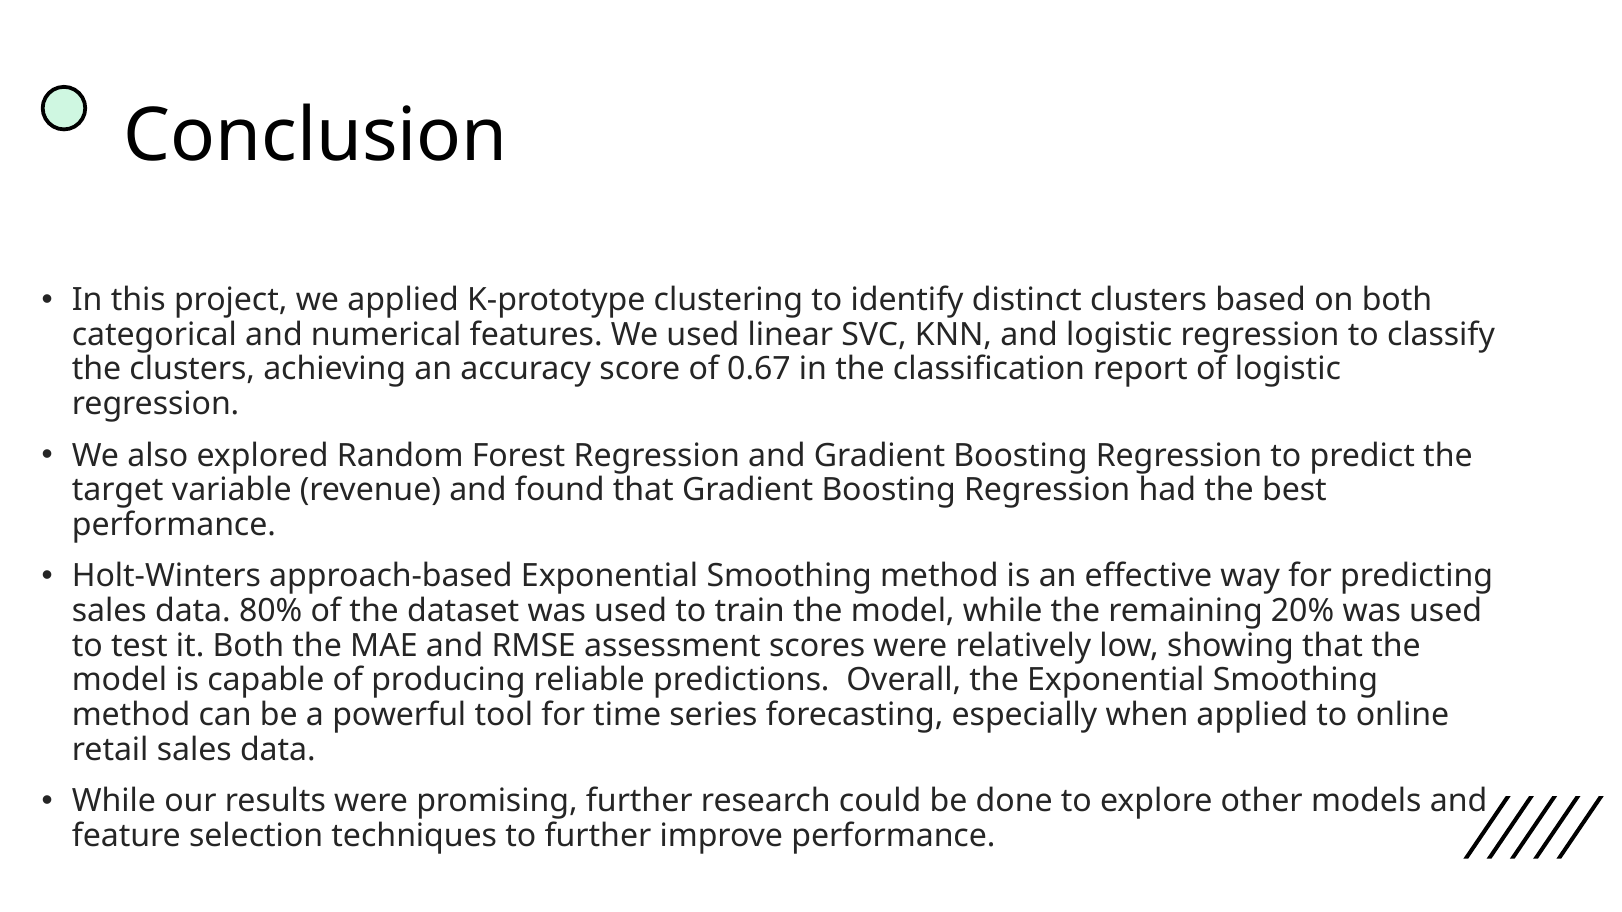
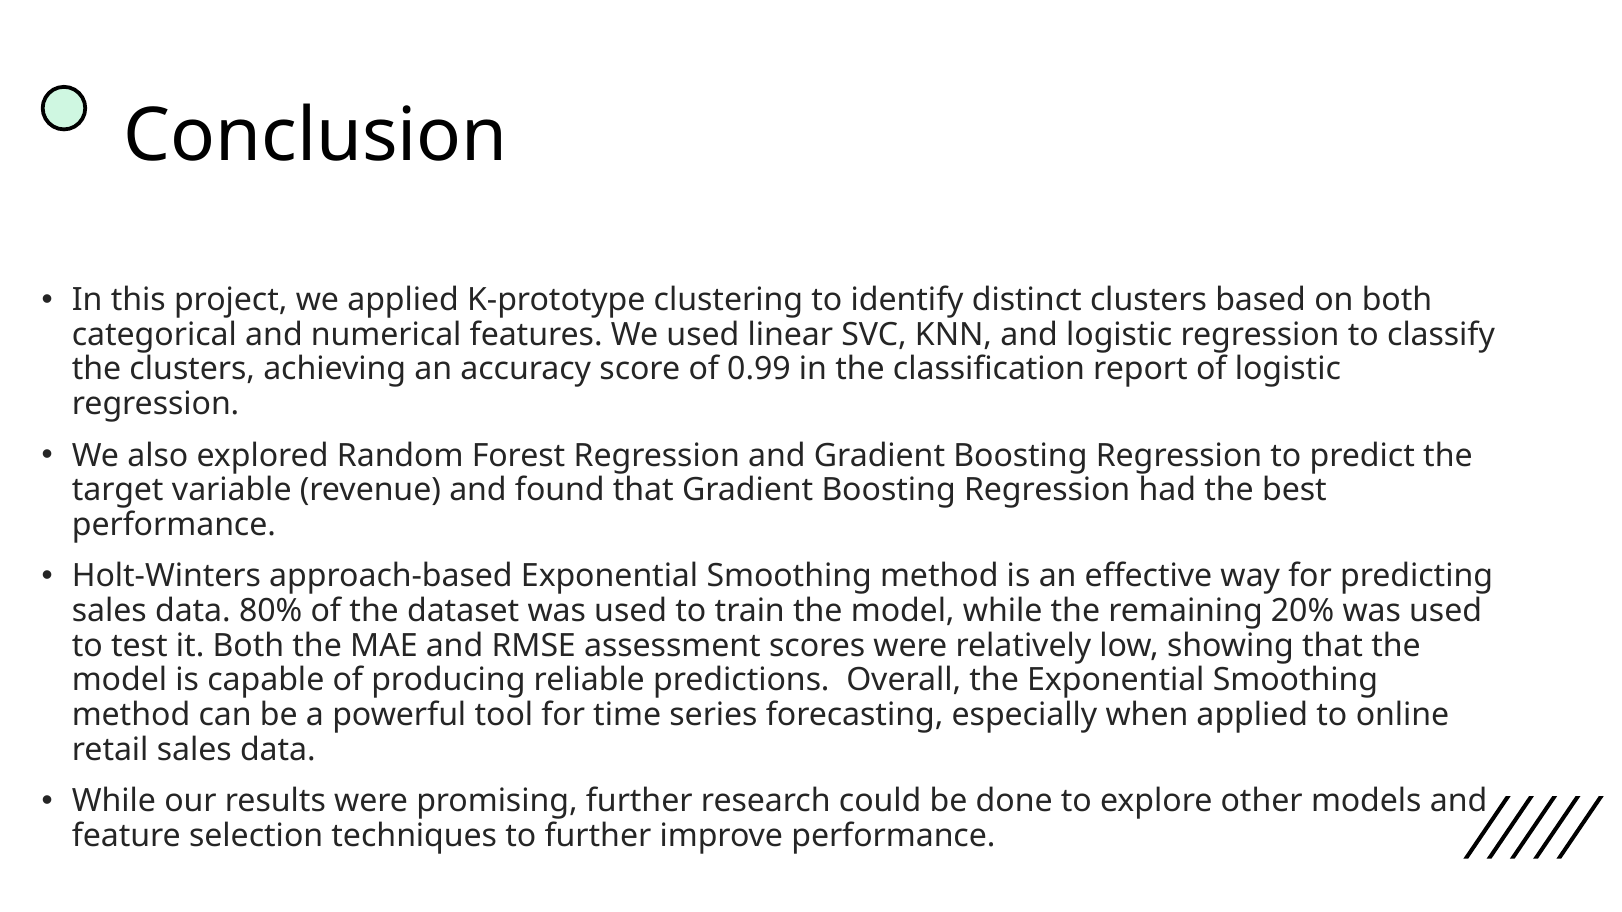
0.67: 0.67 -> 0.99 (759, 369)
